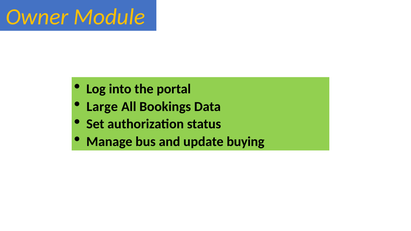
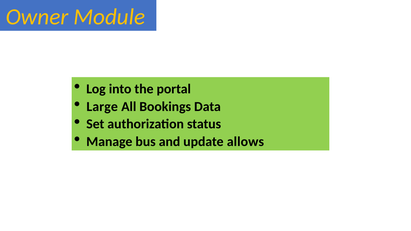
buying: buying -> allows (245, 142)
